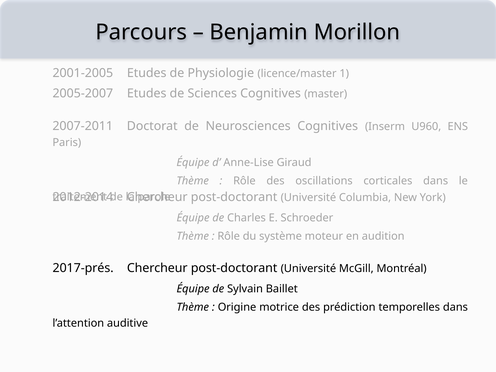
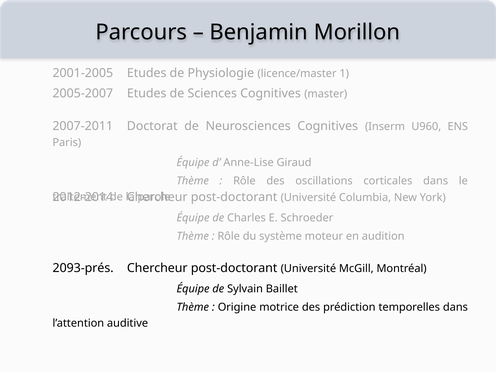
2017-prés: 2017-prés -> 2093-prés (83, 268)
